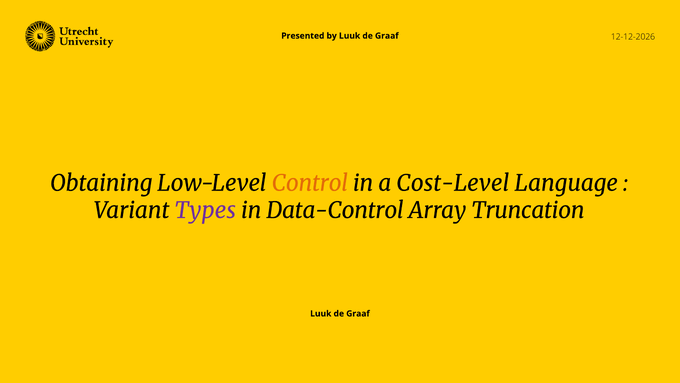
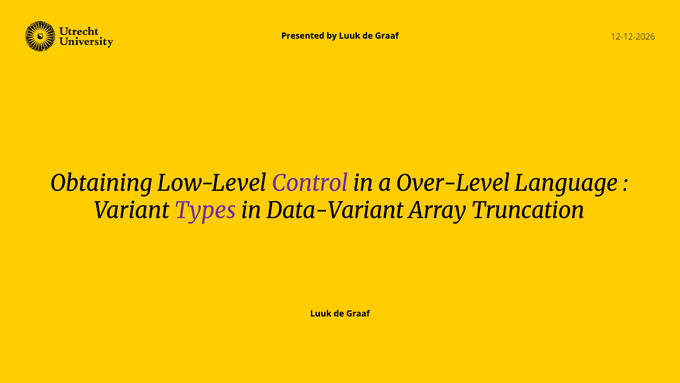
Control colour: orange -> purple (310, 183)
Cost-Level: Cost-Level -> Over-Level (453, 183)
Data-Control: Data-Control -> Data-Variant (335, 210)
